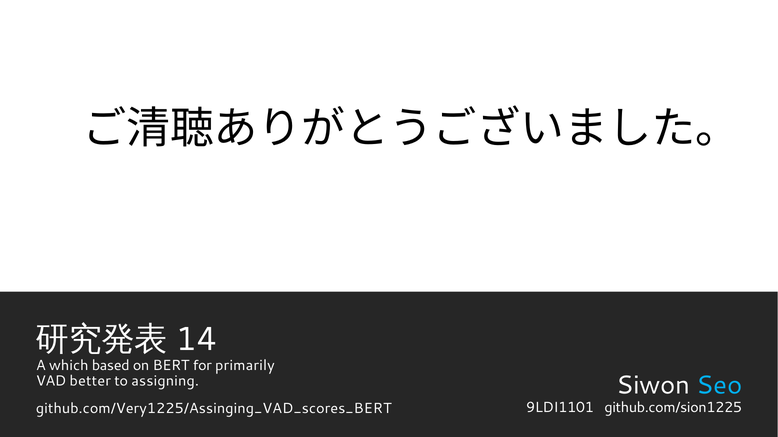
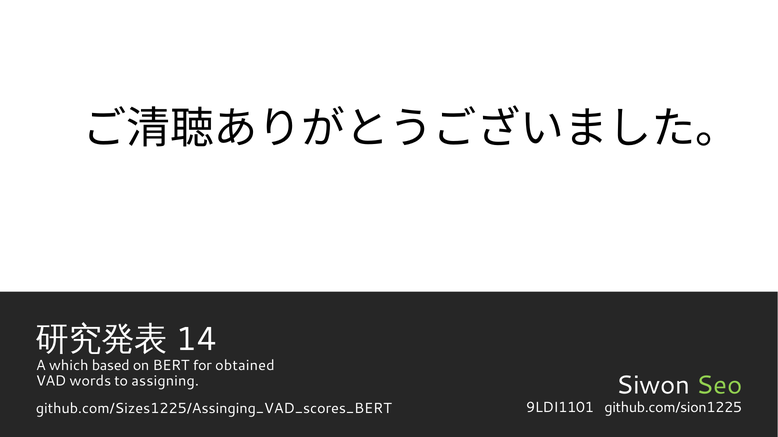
primarily: primarily -> obtained (245, 366)
better: better -> words (90, 382)
Seo colour: light blue -> light green (719, 386)
github.com/Very1225/Assinging_VAD_scores_BERT: github.com/Very1225/Assinging_VAD_scores_BERT -> github.com/Sizes1225/Assinging_VAD_scores_BERT (214, 409)
